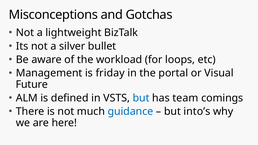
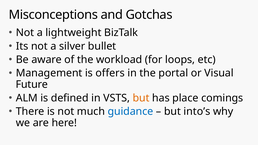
friday: friday -> offers (110, 73)
but colour: blue -> orange (141, 98)
team: team -> place (185, 98)
